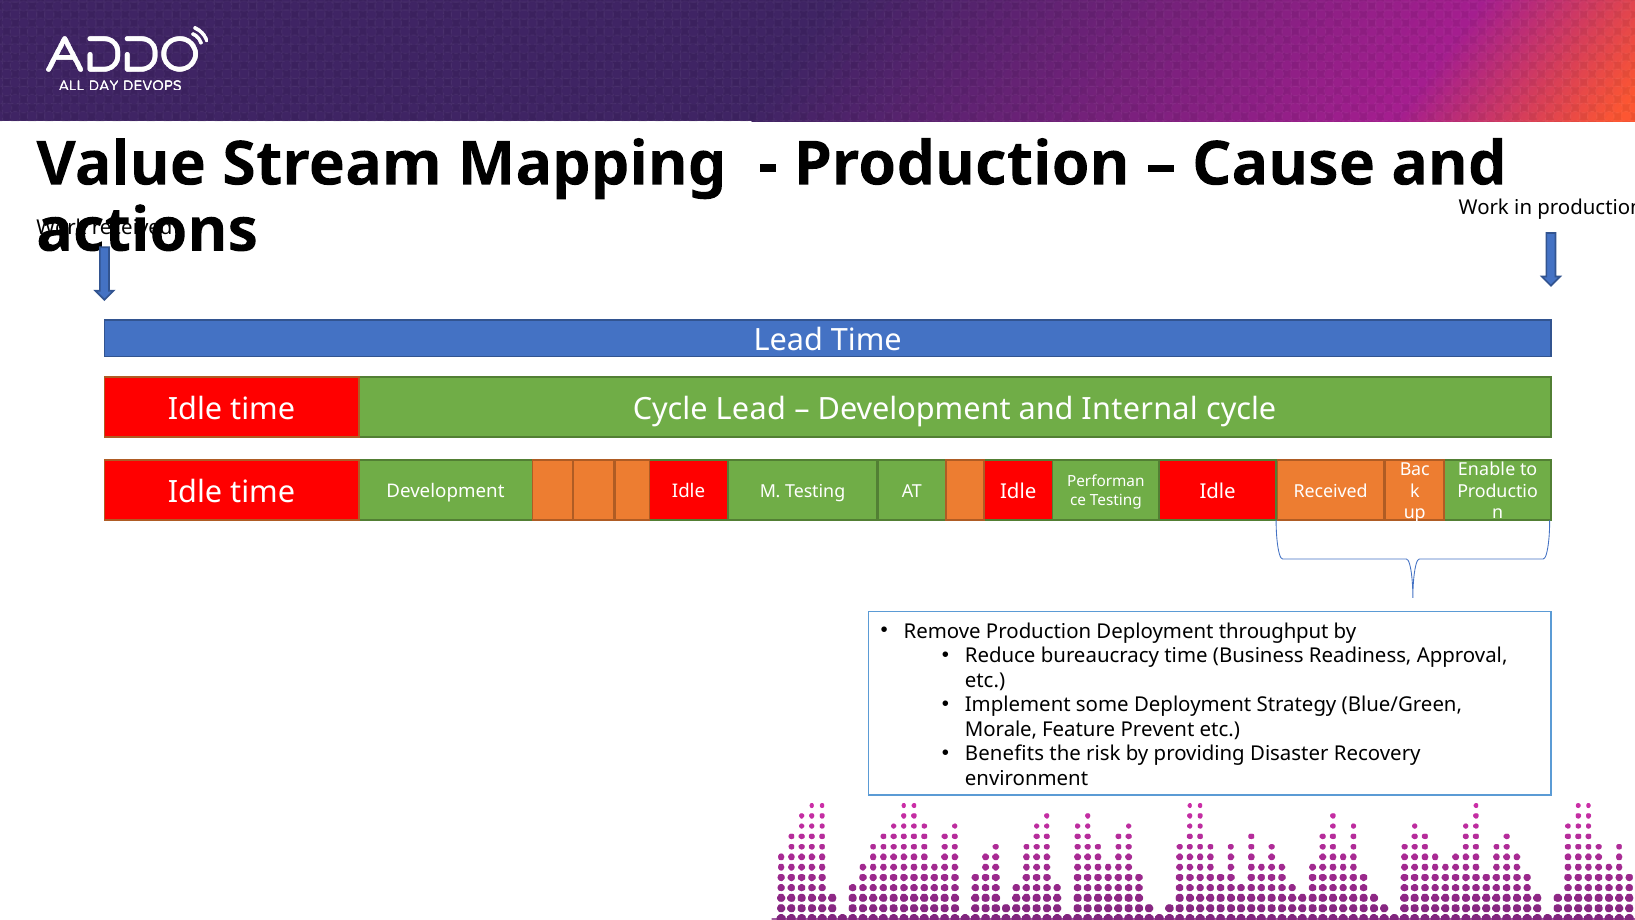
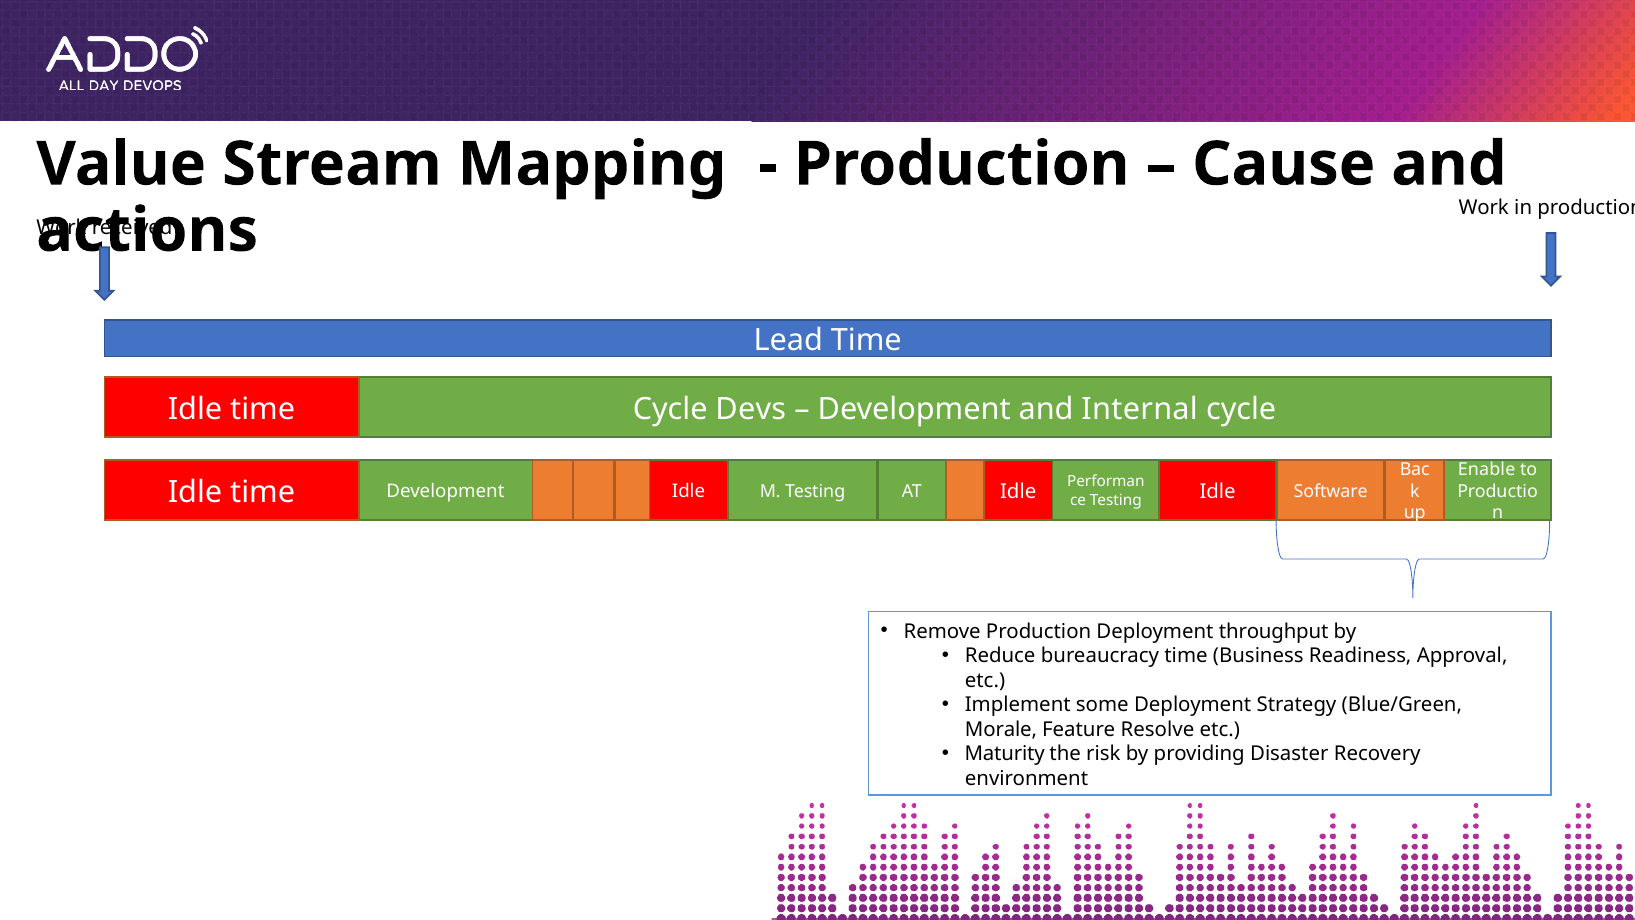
Cycle Lead: Lead -> Devs (751, 409)
AT Received: Received -> Software (1331, 491)
Prevent: Prevent -> Resolve (1157, 729)
Benefits: Benefits -> Maturity (1005, 754)
